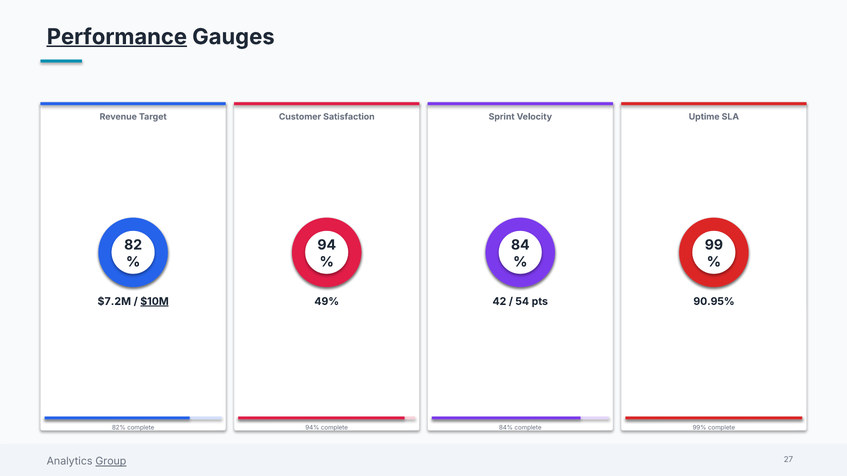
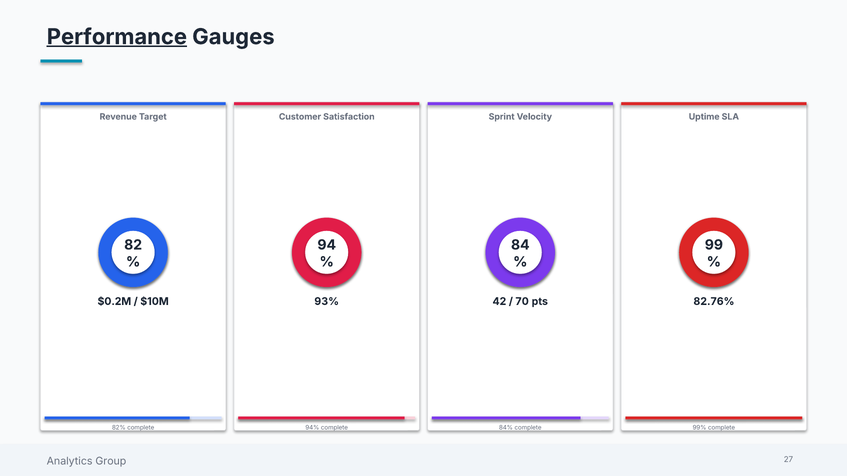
$7.2M: $7.2M -> $0.2M (114, 302)
$10M underline: present -> none (155, 302)
49%: 49% -> 93% (327, 302)
54: 54 -> 70 (522, 302)
90.95%: 90.95% -> 82.76% (714, 302)
Group underline: present -> none (111, 462)
